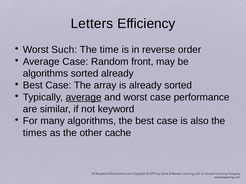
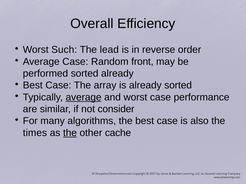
Letters: Letters -> Overall (92, 24)
time: time -> lead (109, 50)
algorithms: algorithms -> performed (45, 74)
keyword: keyword -> consider (116, 109)
the underline: none -> present (70, 133)
